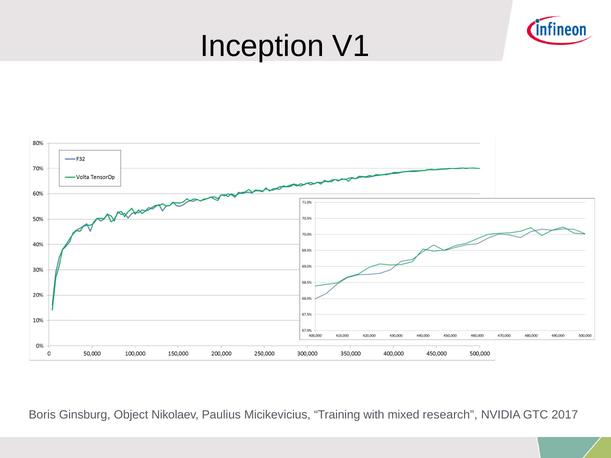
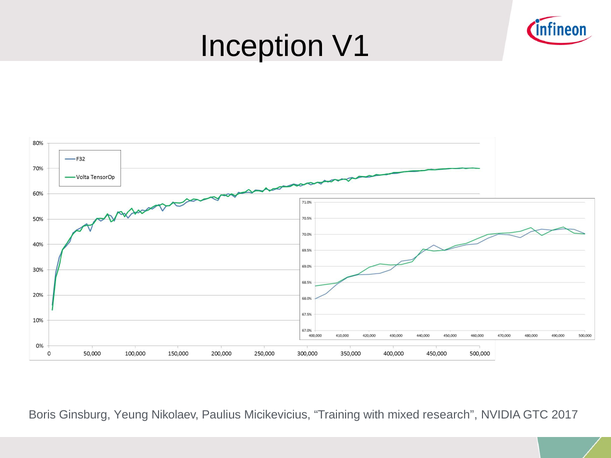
Object: Object -> Yeung (131, 415)
